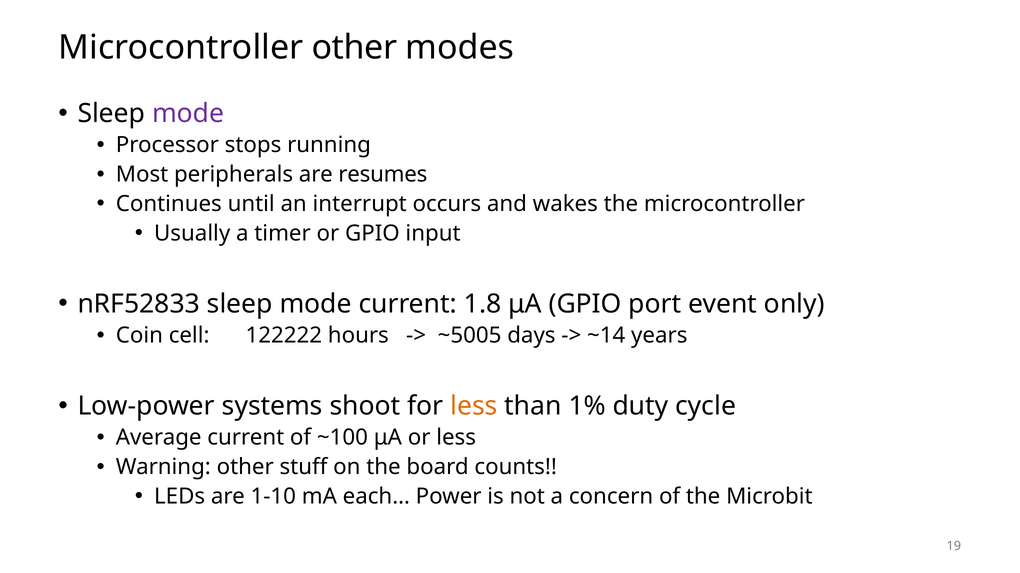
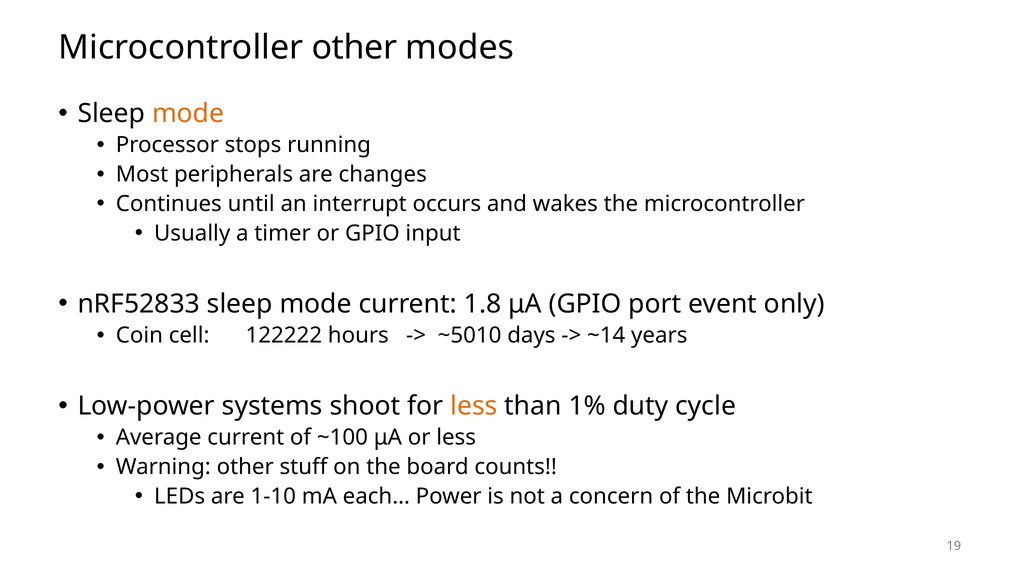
mode colour: purple -> orange (188, 114)
resumes: resumes -> changes (383, 175)
~5005: ~5005 -> ~5010 (470, 336)
